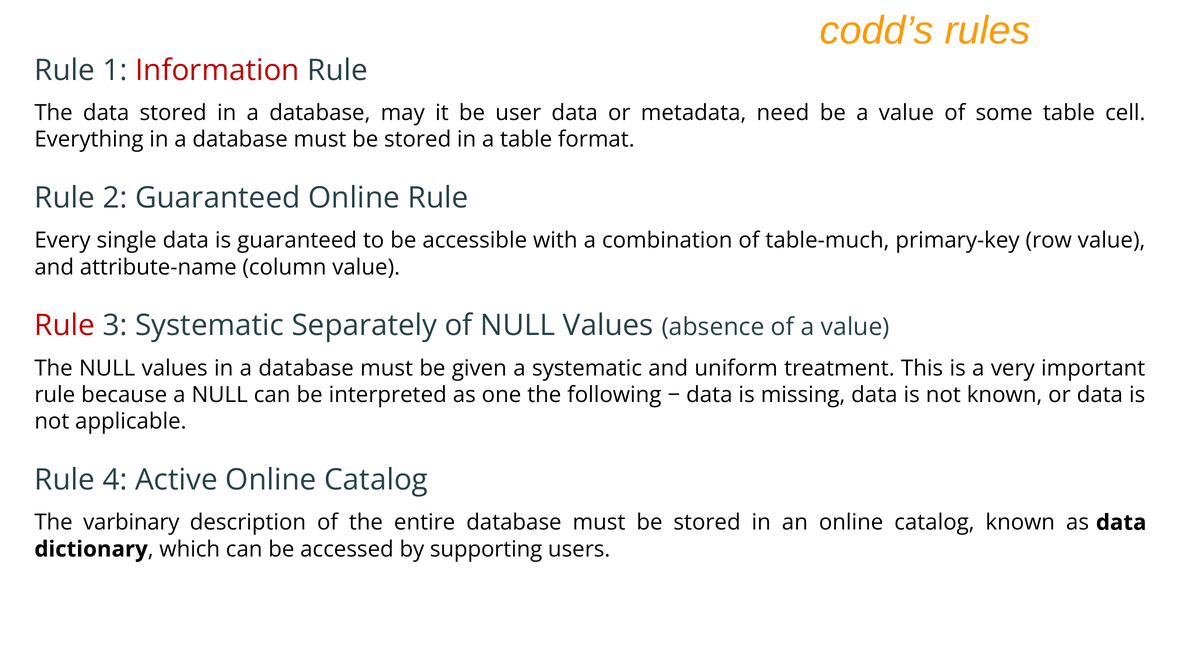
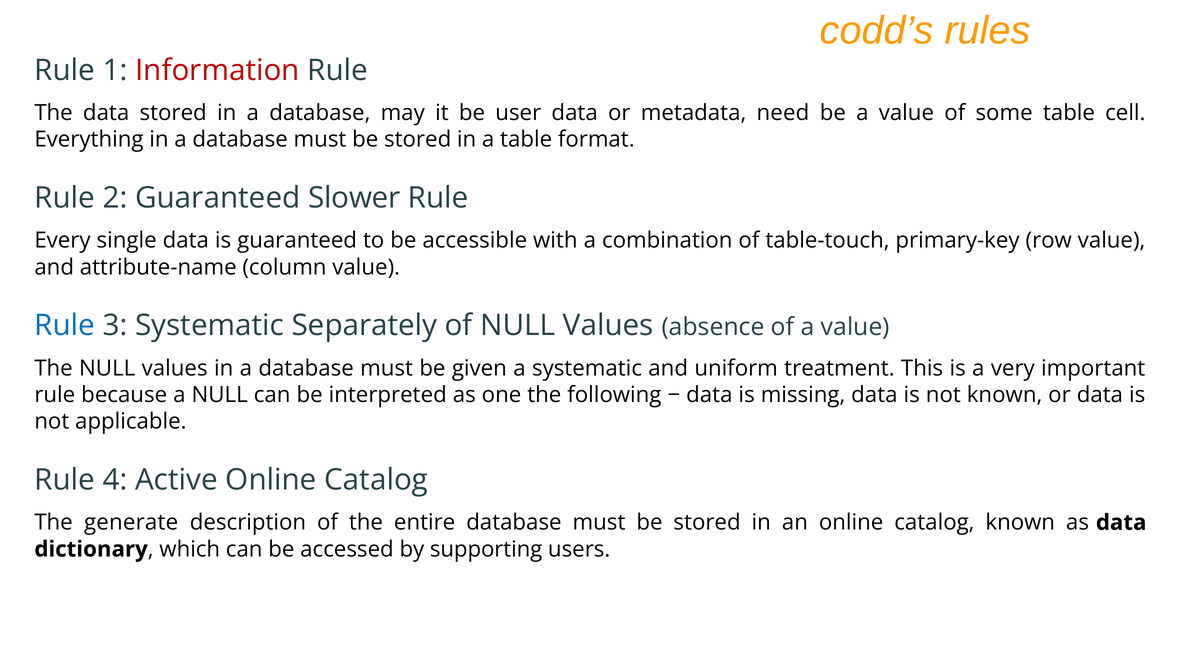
Guaranteed Online: Online -> Slower (354, 198)
table-much: table-much -> table-touch (827, 241)
Rule colour: red -> blue (65, 326)
varbinary: varbinary -> generate (131, 523)
